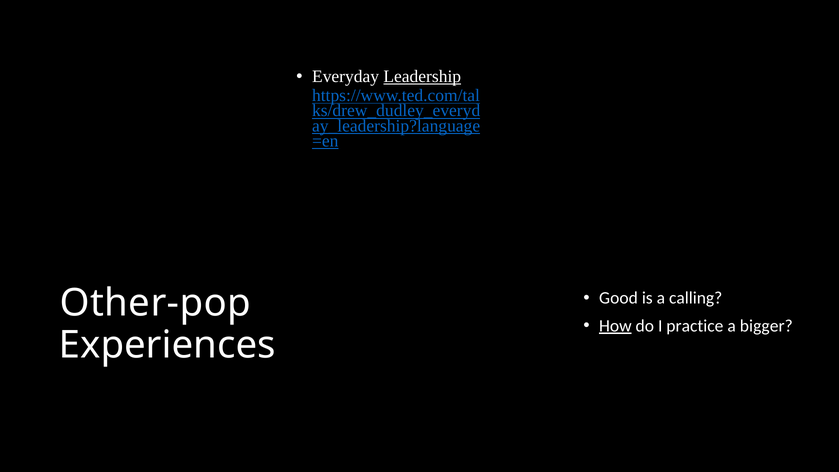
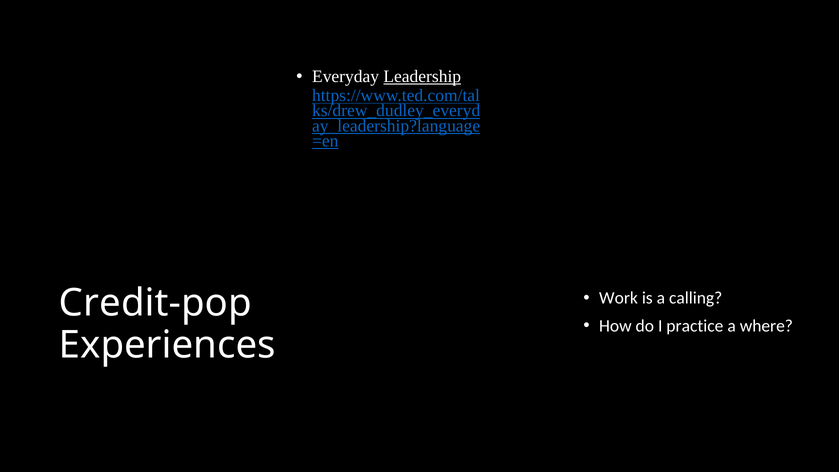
Good: Good -> Work (619, 298)
Other-pop: Other-pop -> Credit-pop (155, 303)
How underline: present -> none (615, 326)
bigger: bigger -> where (766, 326)
